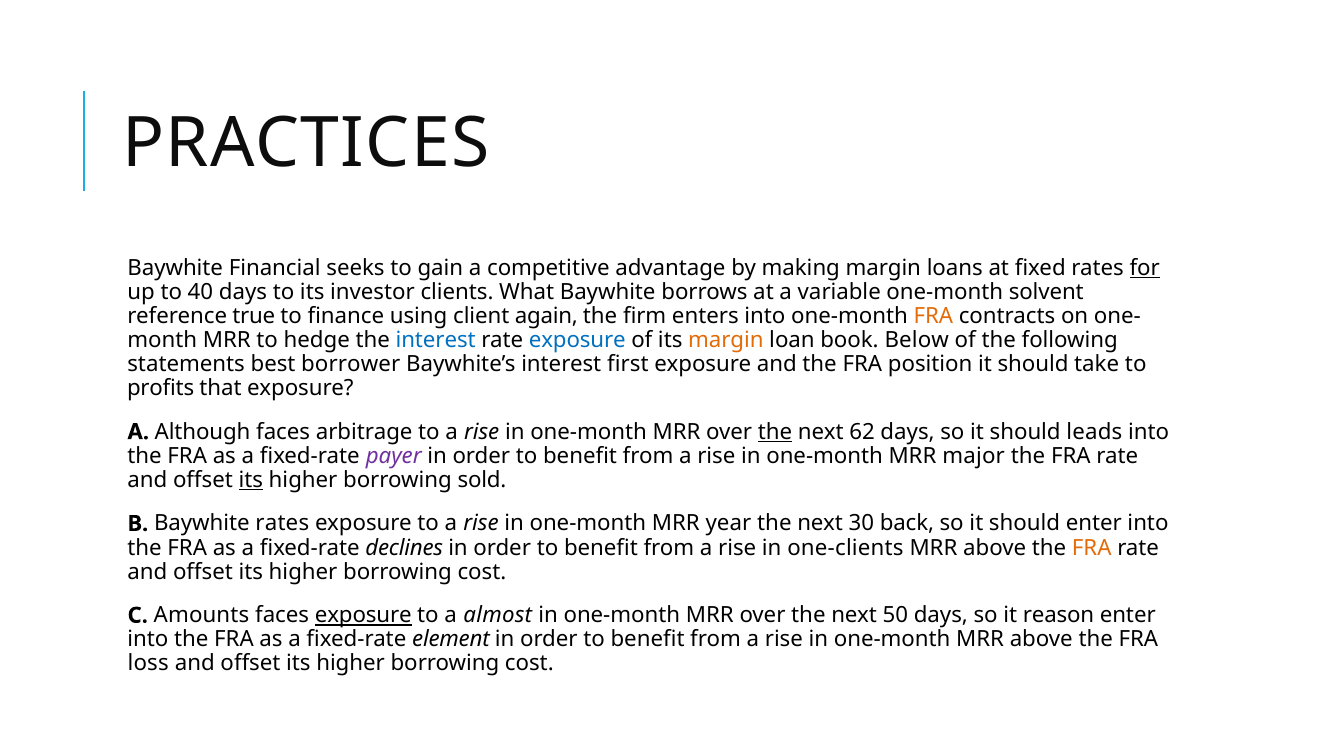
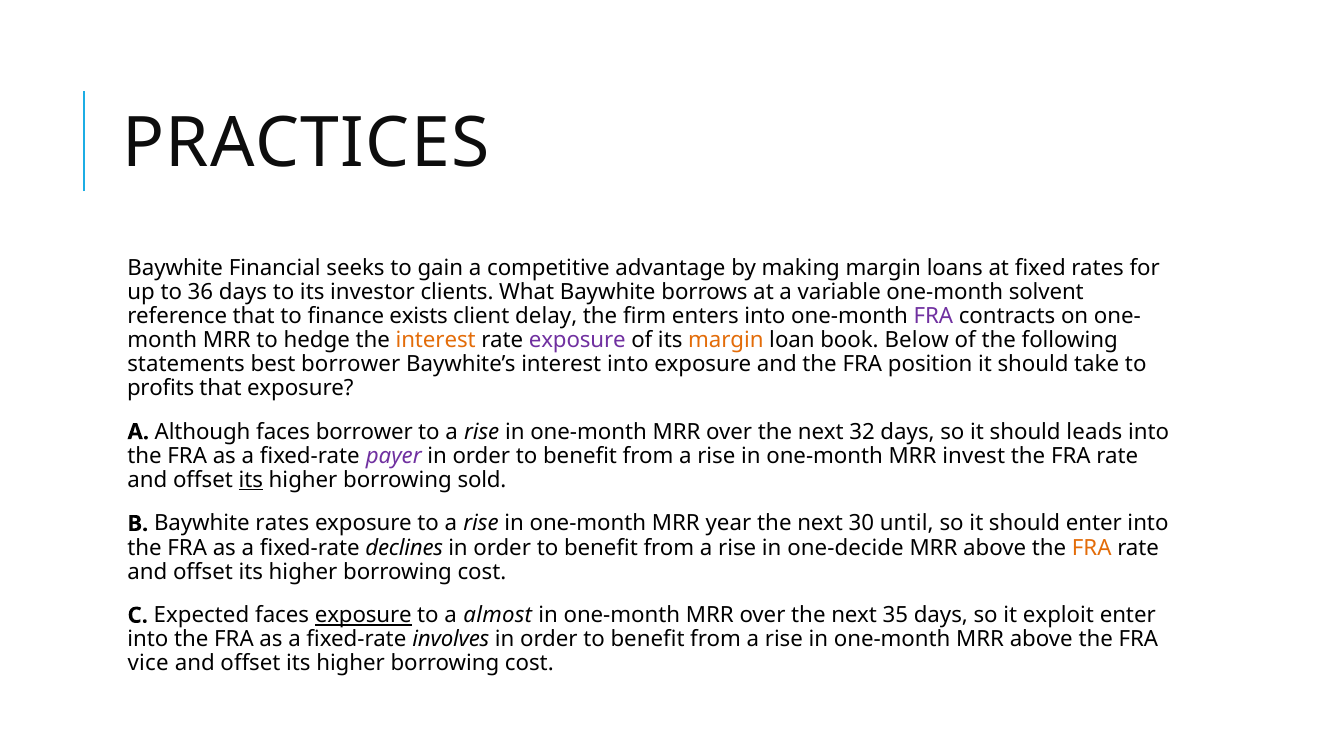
for underline: present -> none (1145, 268)
40: 40 -> 36 (200, 292)
reference true: true -> that (254, 316)
using: using -> exists (419, 316)
again: again -> delay (546, 316)
FRA colour: orange -> purple (933, 316)
interest colour: blue -> orange (436, 340)
exposure colour: blue -> purple (577, 340)
interest first: first -> into (628, 364)
faces arbitrage: arbitrage -> borrower (364, 432)
the underline: present -> none (775, 432)
62: 62 -> 32 (862, 432)
major: major -> invest (974, 456)
back: back -> until (907, 523)
one-clients: one-clients -> one-decide (846, 547)
Amounts: Amounts -> Expected (201, 615)
50: 50 -> 35 (895, 615)
reason: reason -> exploit (1058, 615)
element: element -> involves (451, 639)
loss: loss -> vice (148, 663)
